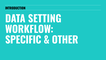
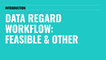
SETTING: SETTING -> REGARD (45, 19)
SPECIFIC: SPECIFIC -> FEASIBLE (23, 40)
